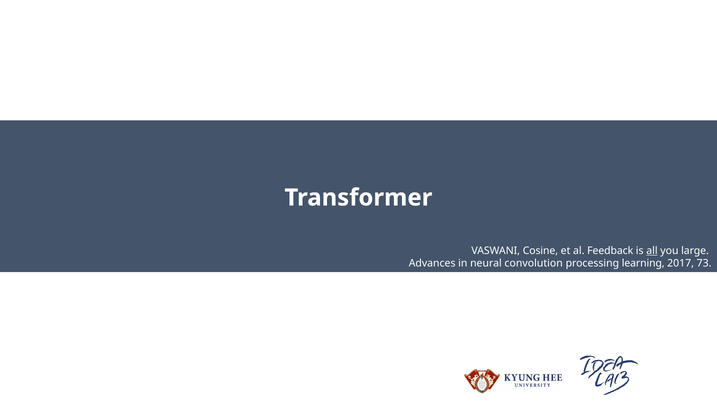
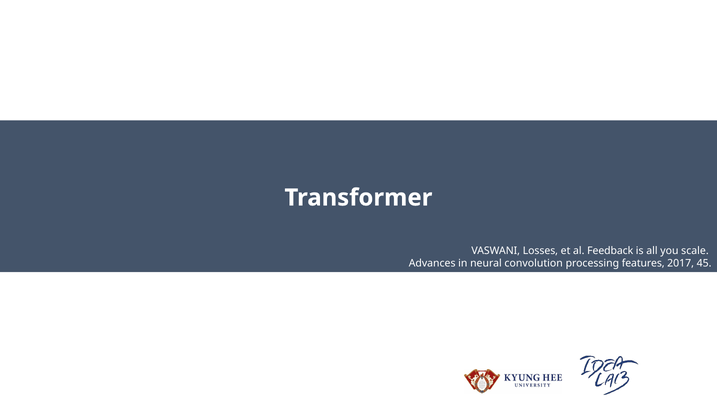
Cosine: Cosine -> Losses (540, 251)
all underline: present -> none (652, 251)
large: large -> scale (695, 251)
learning: learning -> features (643, 263)
73: 73 -> 45 (704, 263)
